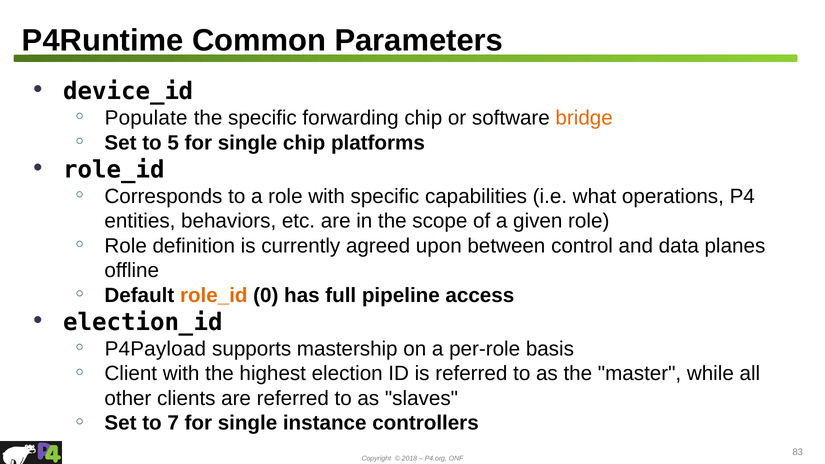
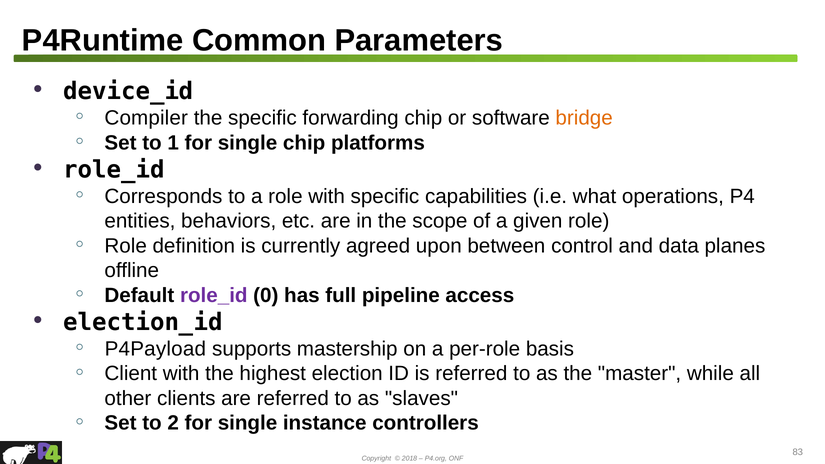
Populate: Populate -> Compiler (146, 118)
5: 5 -> 1 (173, 143)
role_id colour: orange -> purple (214, 295)
7: 7 -> 2 (173, 423)
